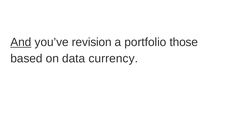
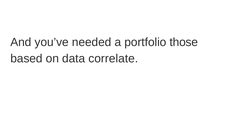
And underline: present -> none (21, 42)
revision: revision -> needed (92, 42)
currency: currency -> correlate (113, 58)
